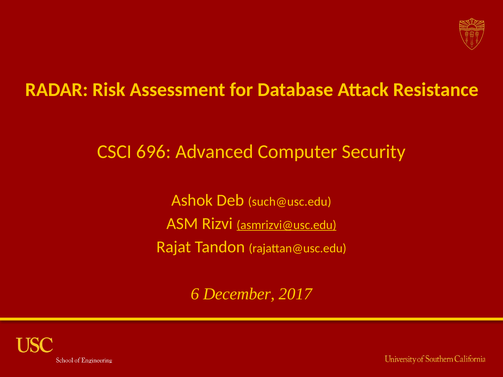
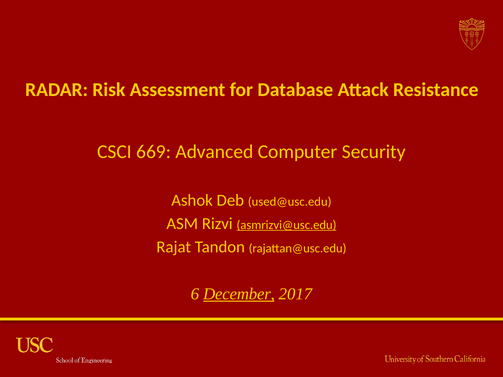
696: 696 -> 669 (154, 152)
such@usc.edu: such@usc.edu -> used@usc.edu (290, 202)
December underline: none -> present (239, 294)
